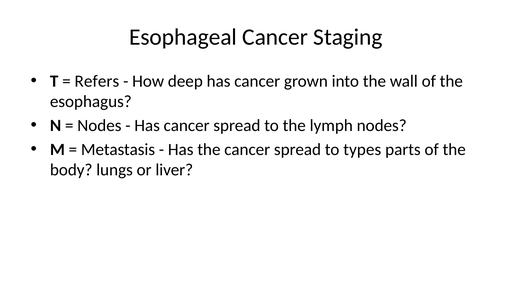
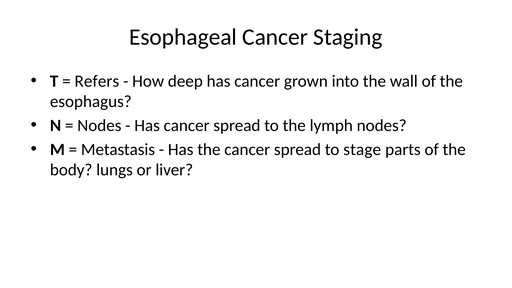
types: types -> stage (362, 149)
